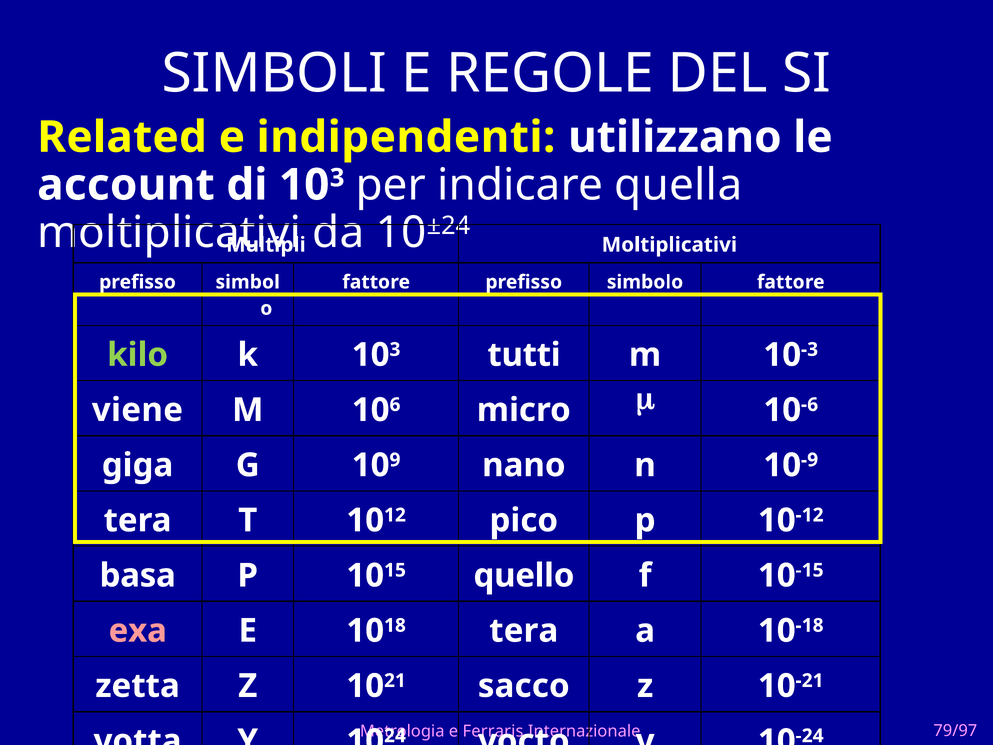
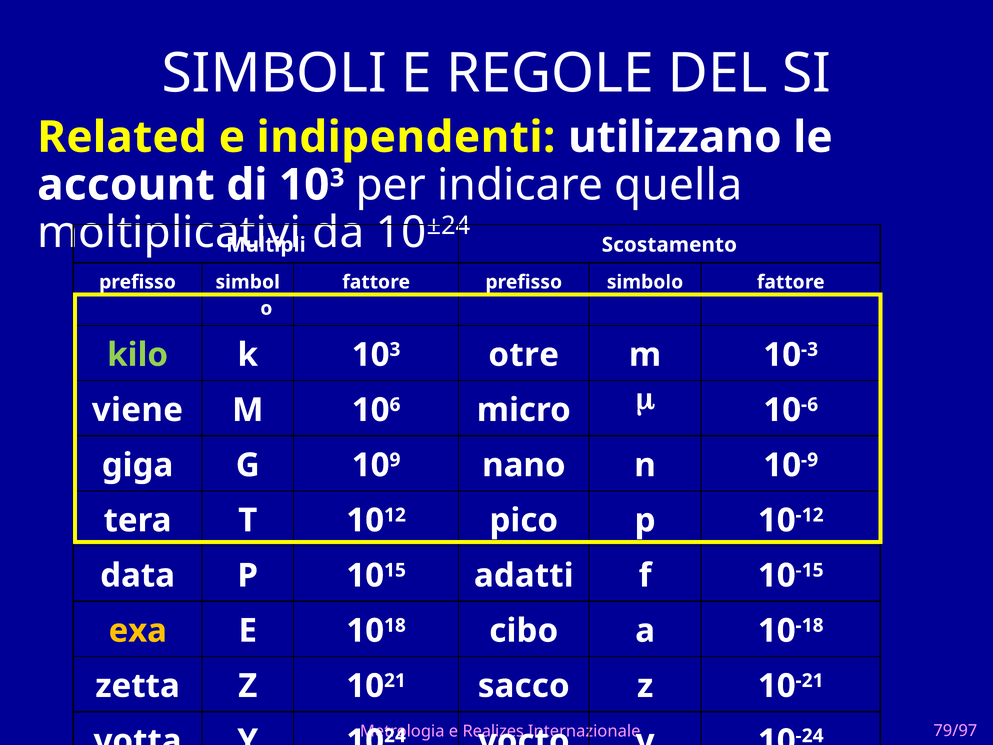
Moltiplicativi: Moltiplicativi -> Scostamento (669, 245)
tutti: tutti -> otre (524, 355)
basa: basa -> data (138, 575)
quello: quello -> adatti (524, 575)
exa colour: pink -> yellow (138, 631)
tera: tera -> cibo (524, 631)
Ferraris: Ferraris -> Realizes (493, 731)
